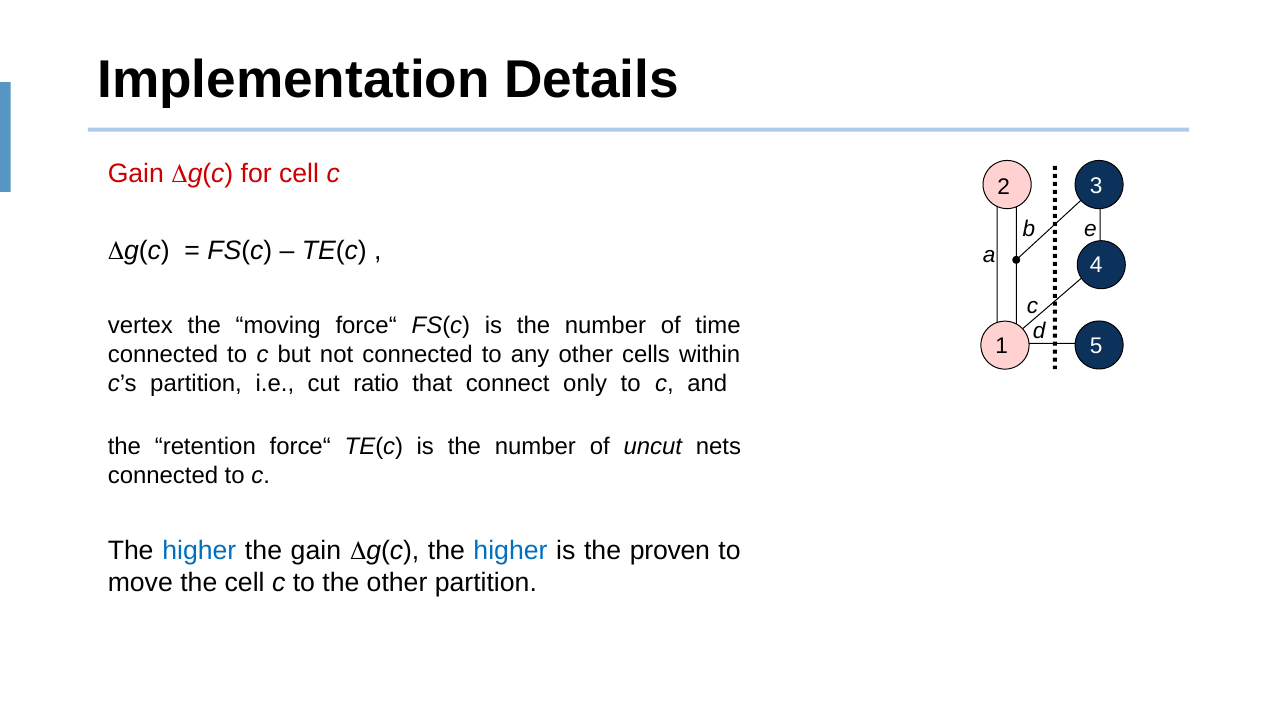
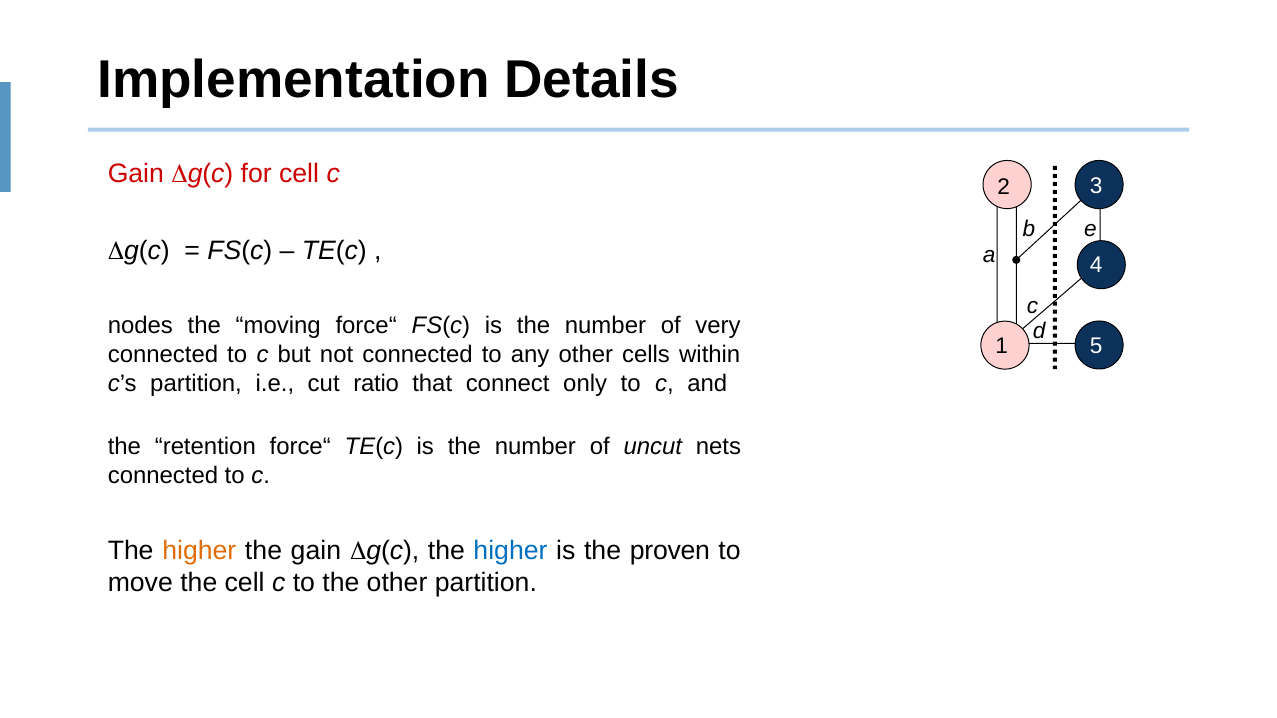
vertex: vertex -> nodes (140, 326)
time: time -> very (718, 326)
higher colour: blue -> orange (199, 551)
